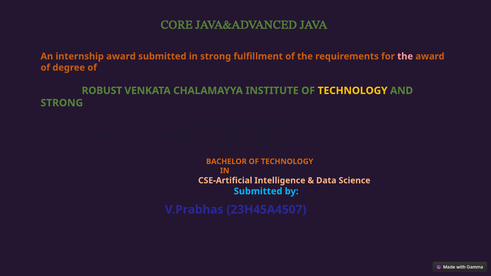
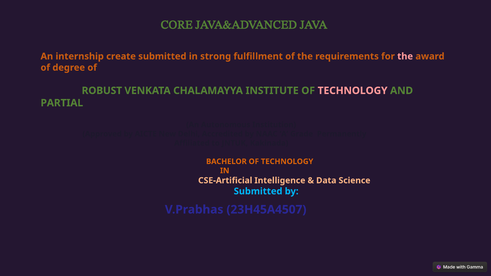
internship award: award -> create (121, 56)
TECHNOLOGY colour: yellow -> pink (353, 91)
STRONG: STRONG -> PARTIAL (62, 103)
